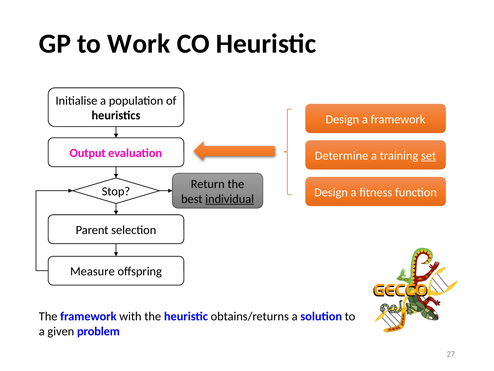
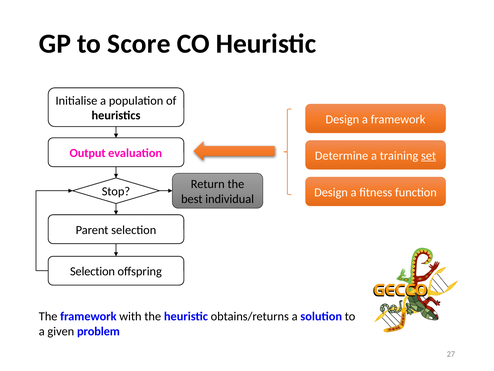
Work: Work -> Score (139, 44)
individual underline: present -> none (230, 199)
Measure: Measure -> Selection (93, 271)
